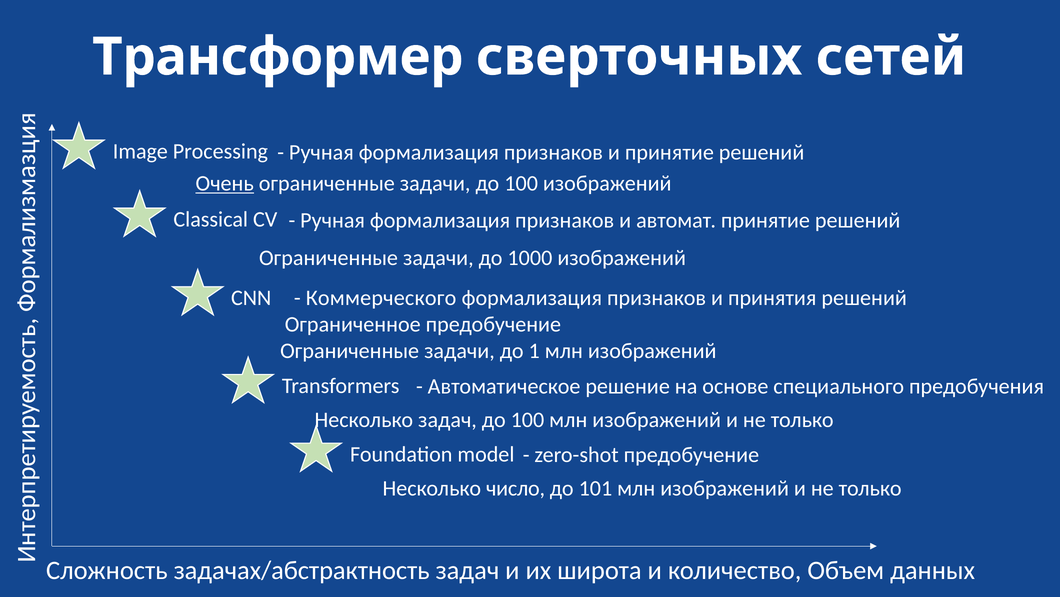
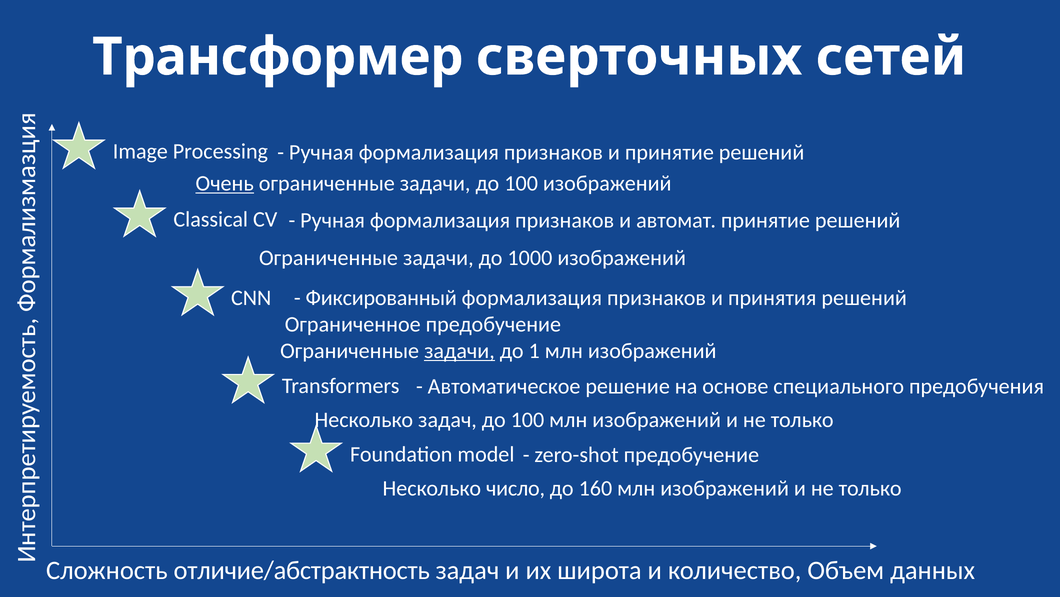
Коммерческого: Коммерческого -> Фиксированный (381, 297)
задачи underline: none -> present (459, 351)
101: 101 -> 160 (595, 488)
задачах/абстрактность: задачах/абстрактность -> отличие/абстрактность (302, 570)
